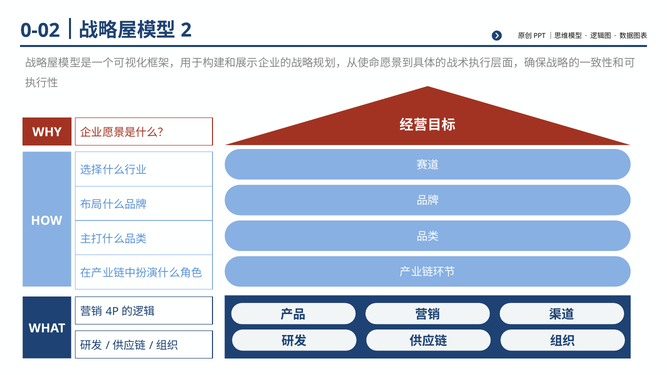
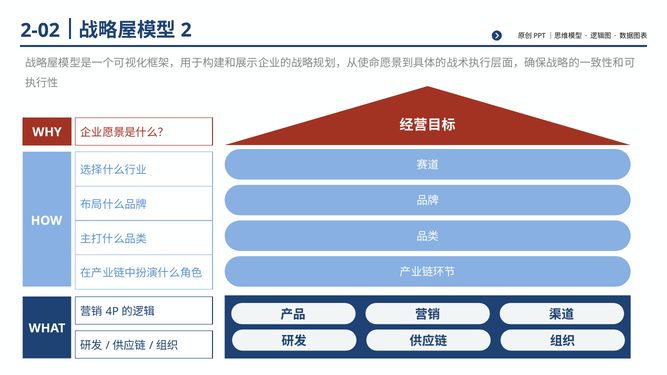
0-02: 0-02 -> 2-02 (40, 30)
